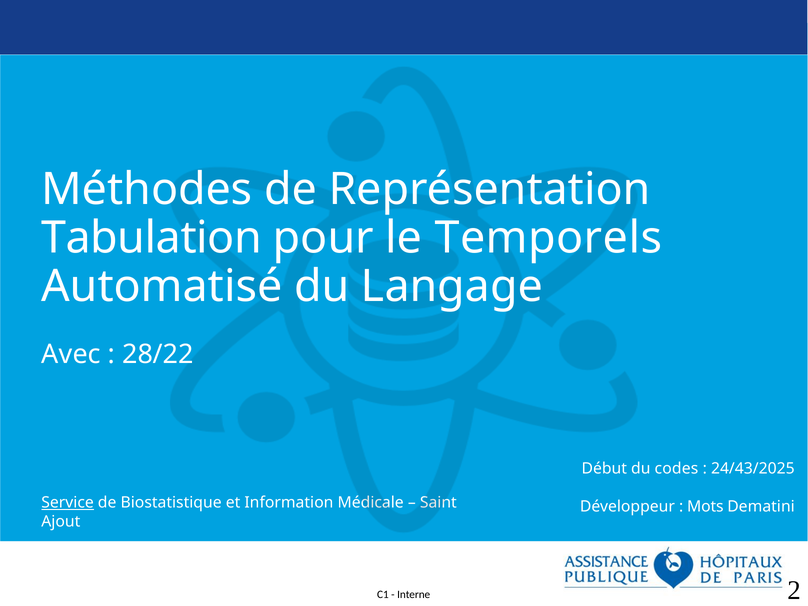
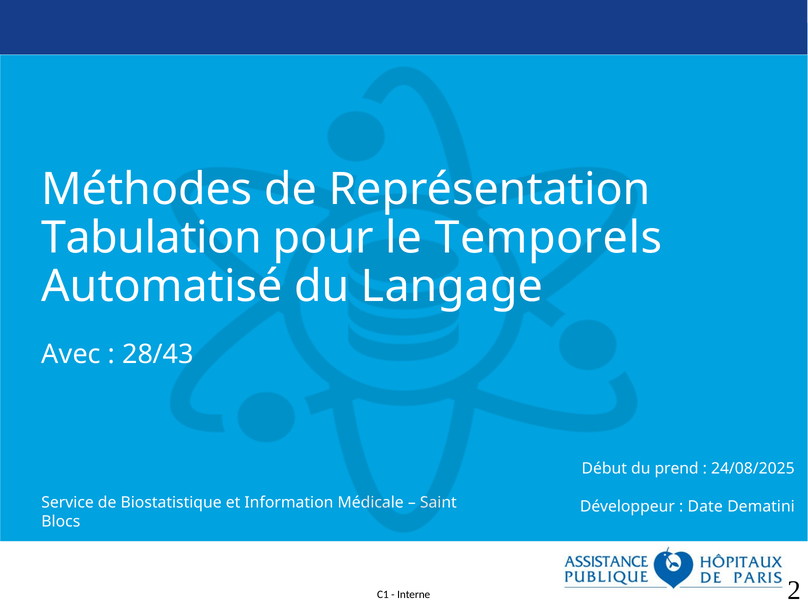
28/22: 28/22 -> 28/43 (158, 354)
codes: codes -> prend (677, 469)
24/43/2025: 24/43/2025 -> 24/08/2025 (753, 469)
Service underline: present -> none (68, 503)
Mots: Mots -> Date (705, 506)
Ajout: Ajout -> Blocs (61, 522)
